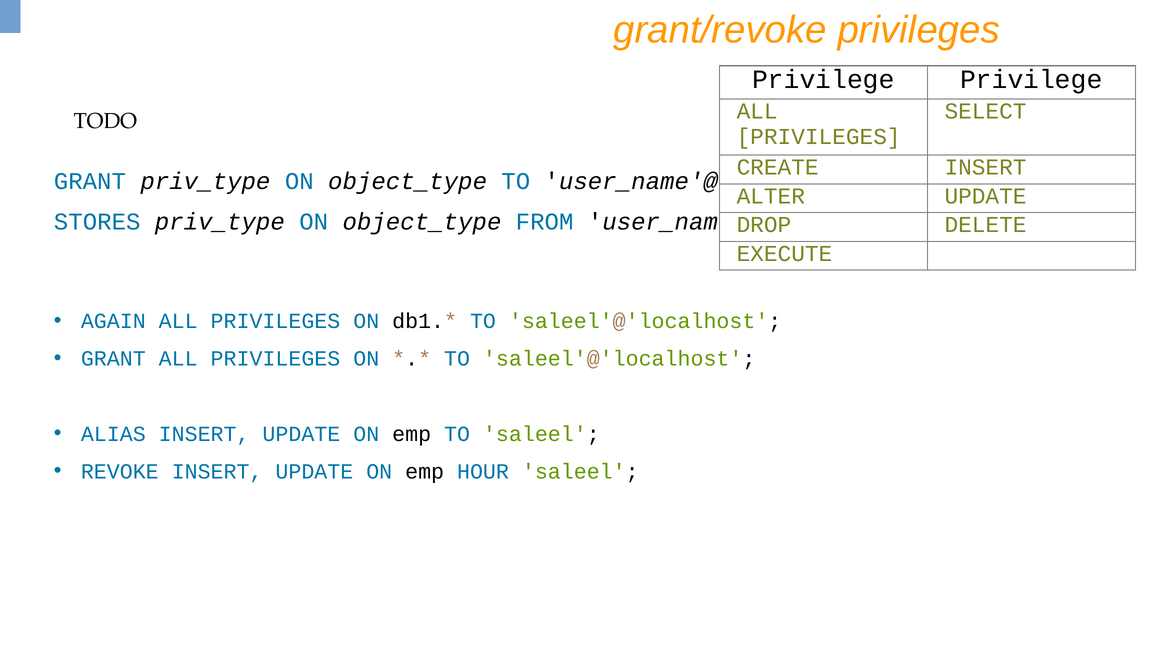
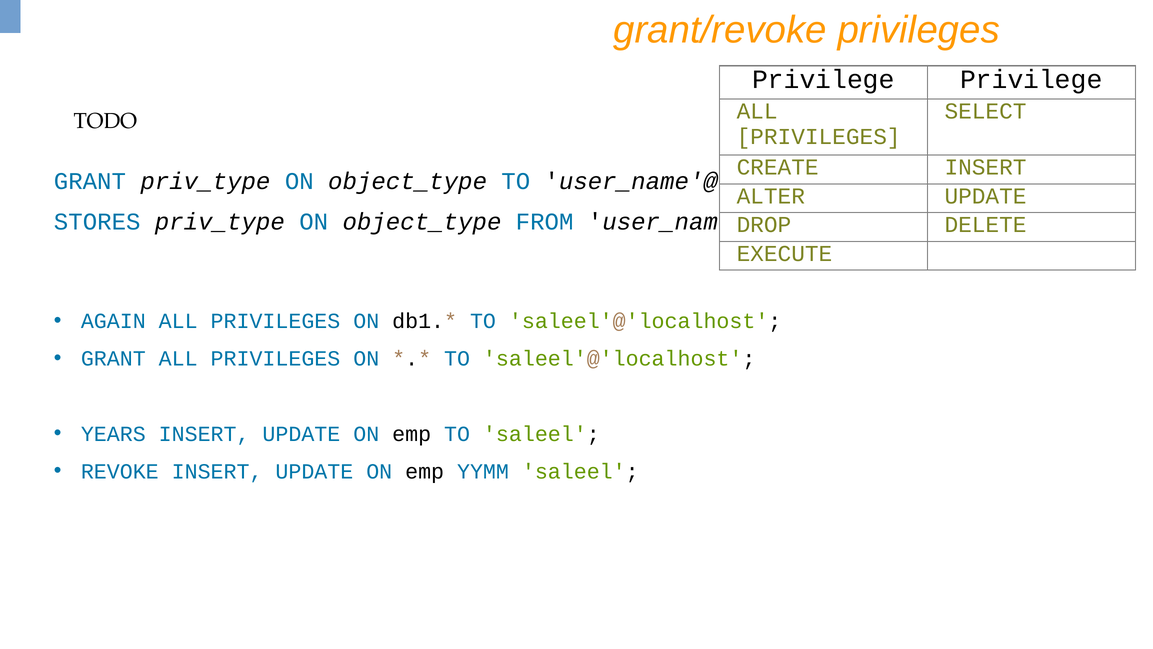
ALIAS: ALIAS -> YEARS (113, 434)
HOUR: HOUR -> YYMM (483, 471)
